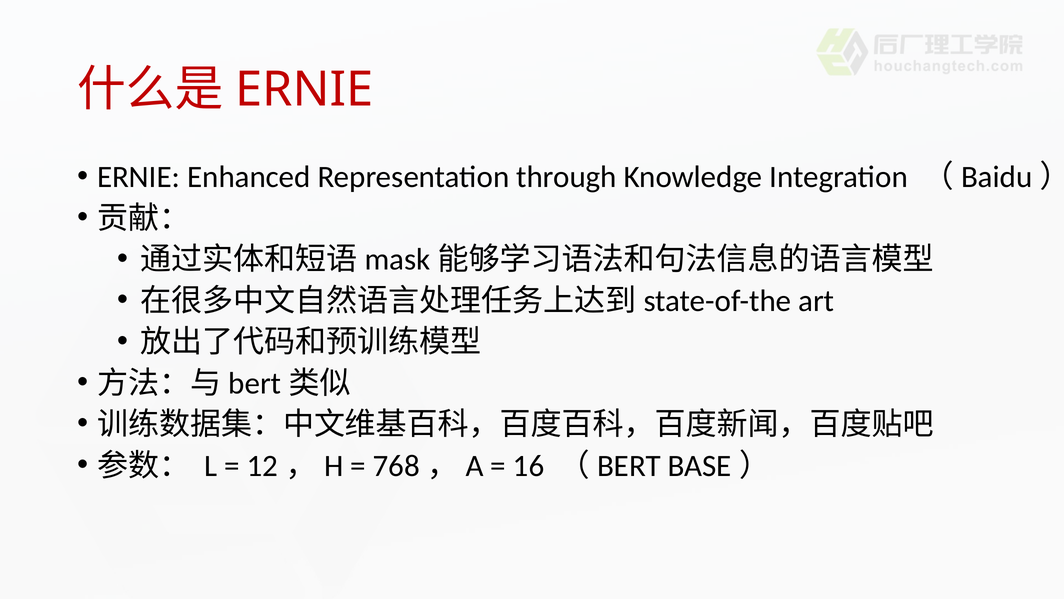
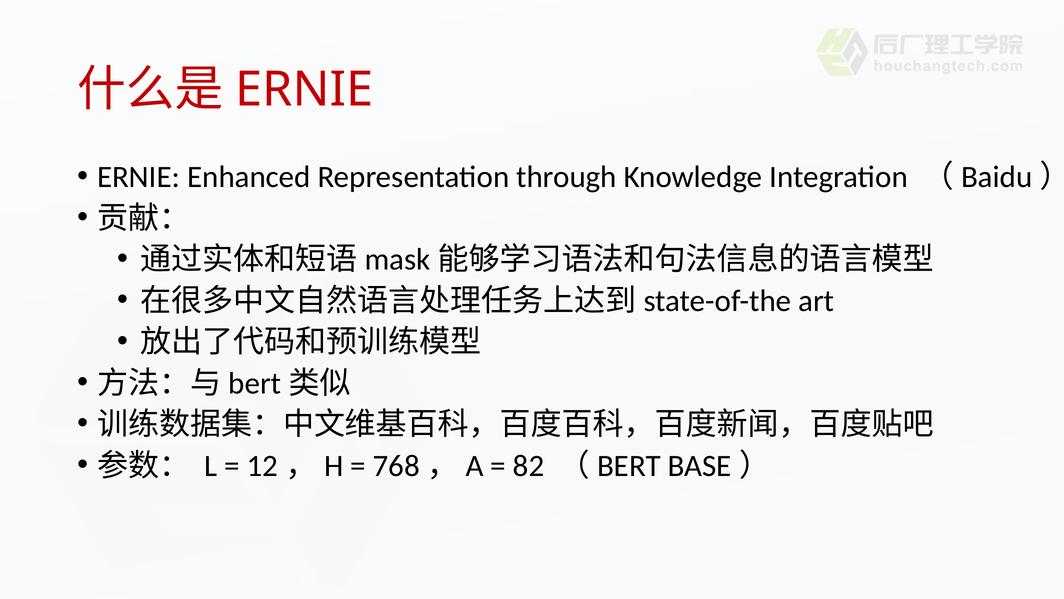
16: 16 -> 82 (529, 465)
